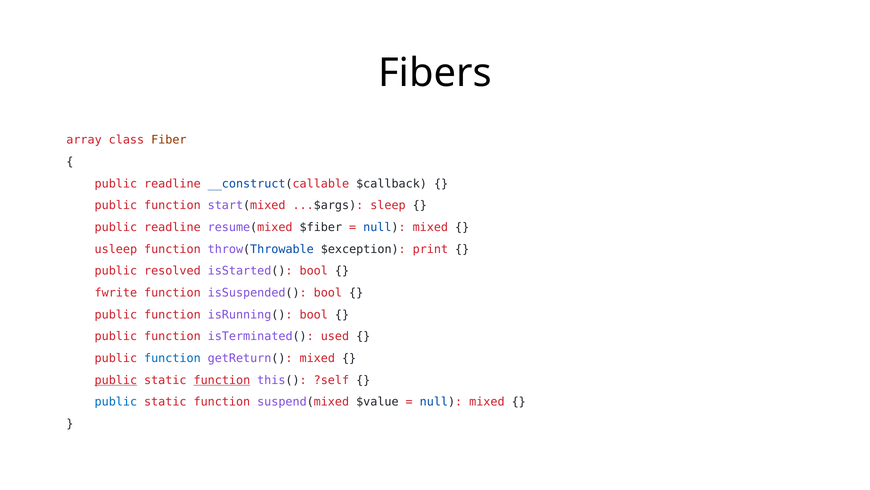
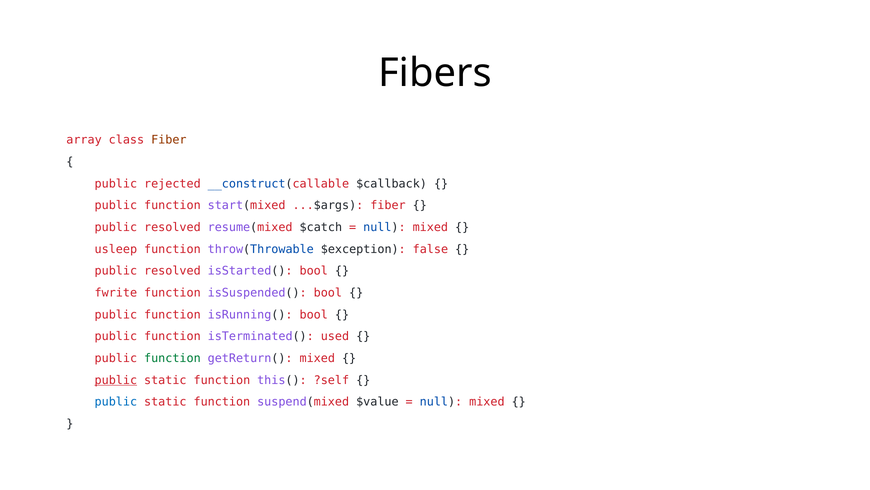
readline: readline -> rejected (172, 183)
...$args sleep: sleep -> fiber (388, 205)
readline: readline -> resolved (172, 227)
$fiber: $fiber -> $catch (321, 227)
print: print -> false (430, 249)
function colour: blue -> green (172, 358)
function underline: present -> none (222, 380)
